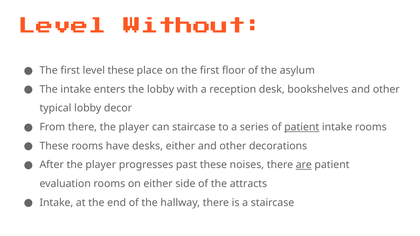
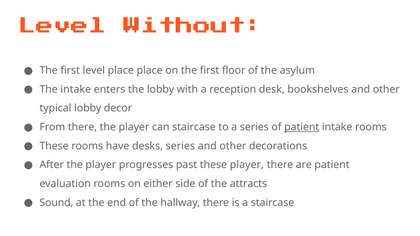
level these: these -> place (121, 70)
desks either: either -> series (180, 146)
these noises: noises -> player (247, 165)
are underline: present -> none (304, 165)
Intake: Intake -> Sound (56, 203)
